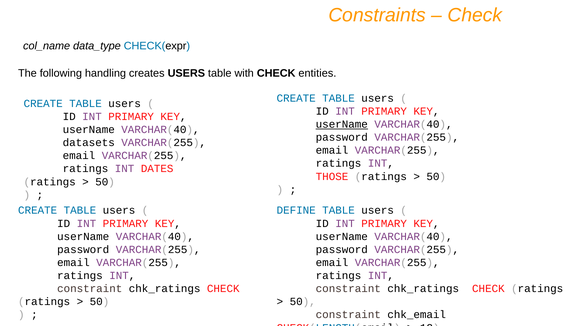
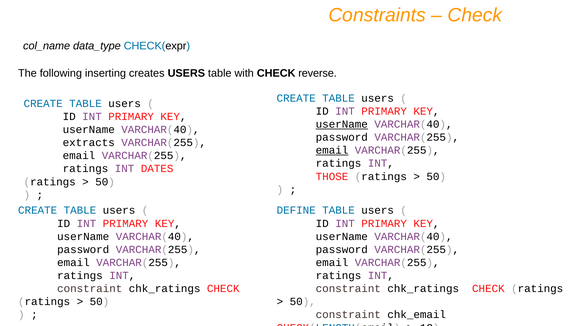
handling: handling -> inserting (105, 73)
entities: entities -> reverse (318, 73)
datasets: datasets -> extracts (89, 143)
email underline: none -> present (332, 150)
